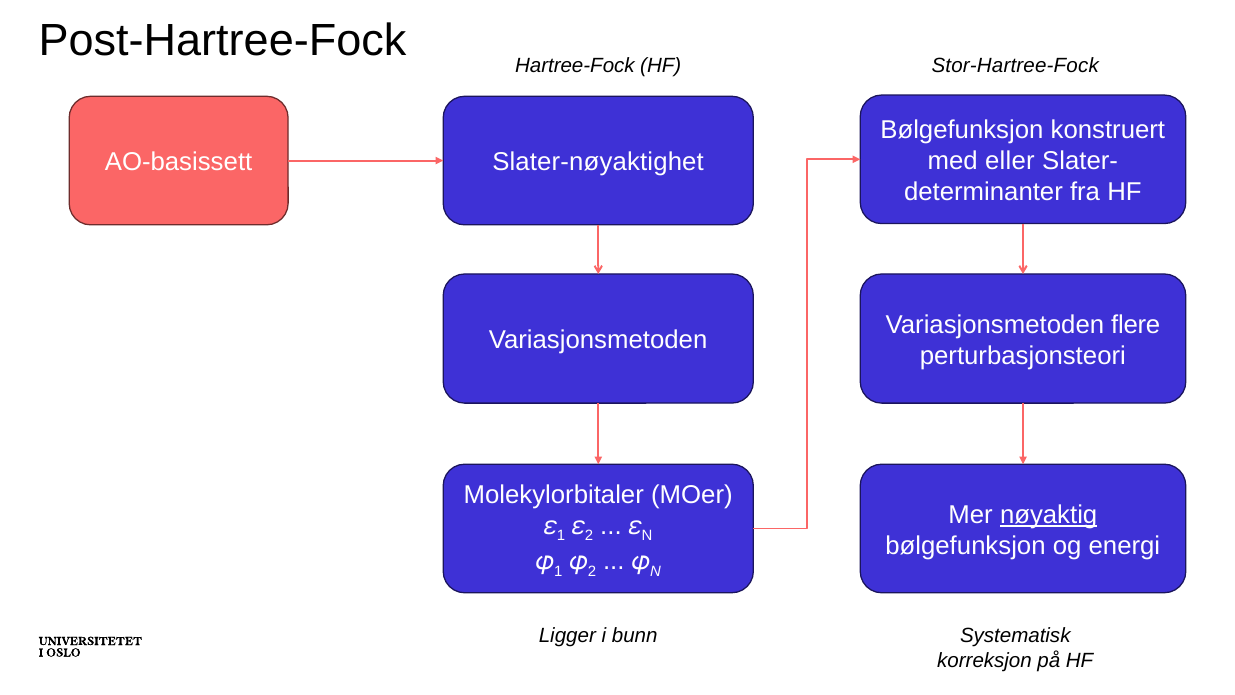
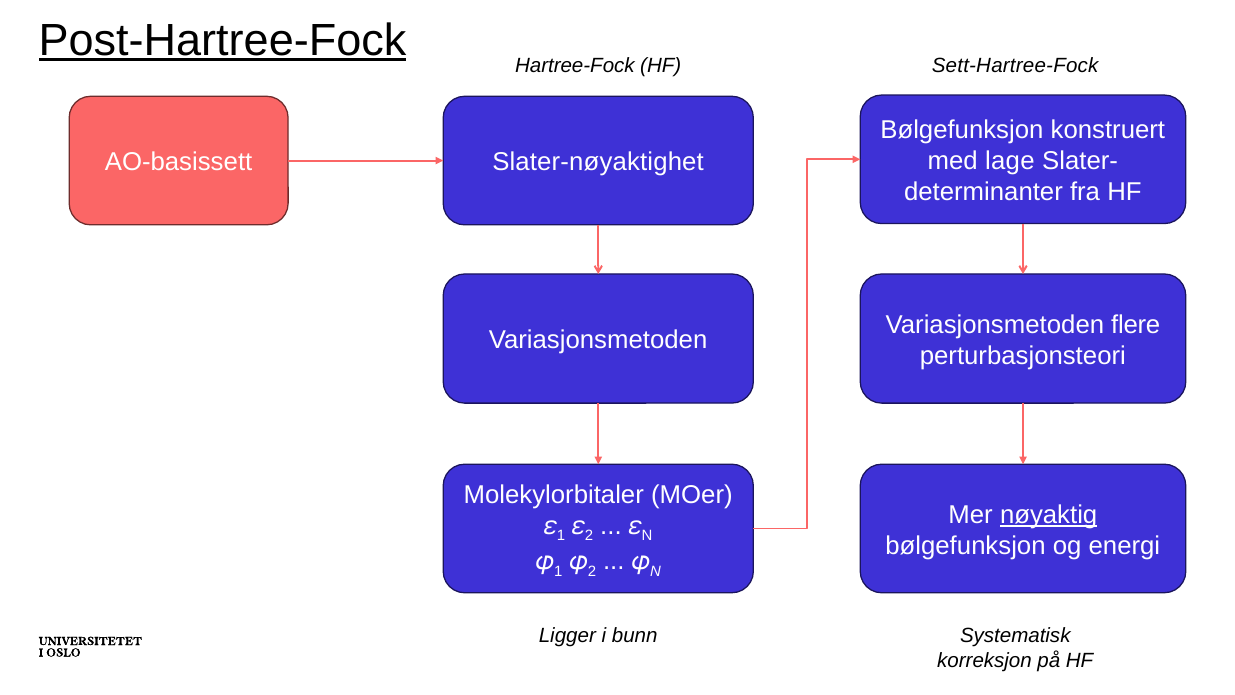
Post-Hartree-Fock underline: none -> present (222, 40)
Stor-Hartree-Fock: Stor-Hartree-Fock -> Sett-Hartree-Fock (1015, 66)
eller: eller -> lage (1010, 161)
